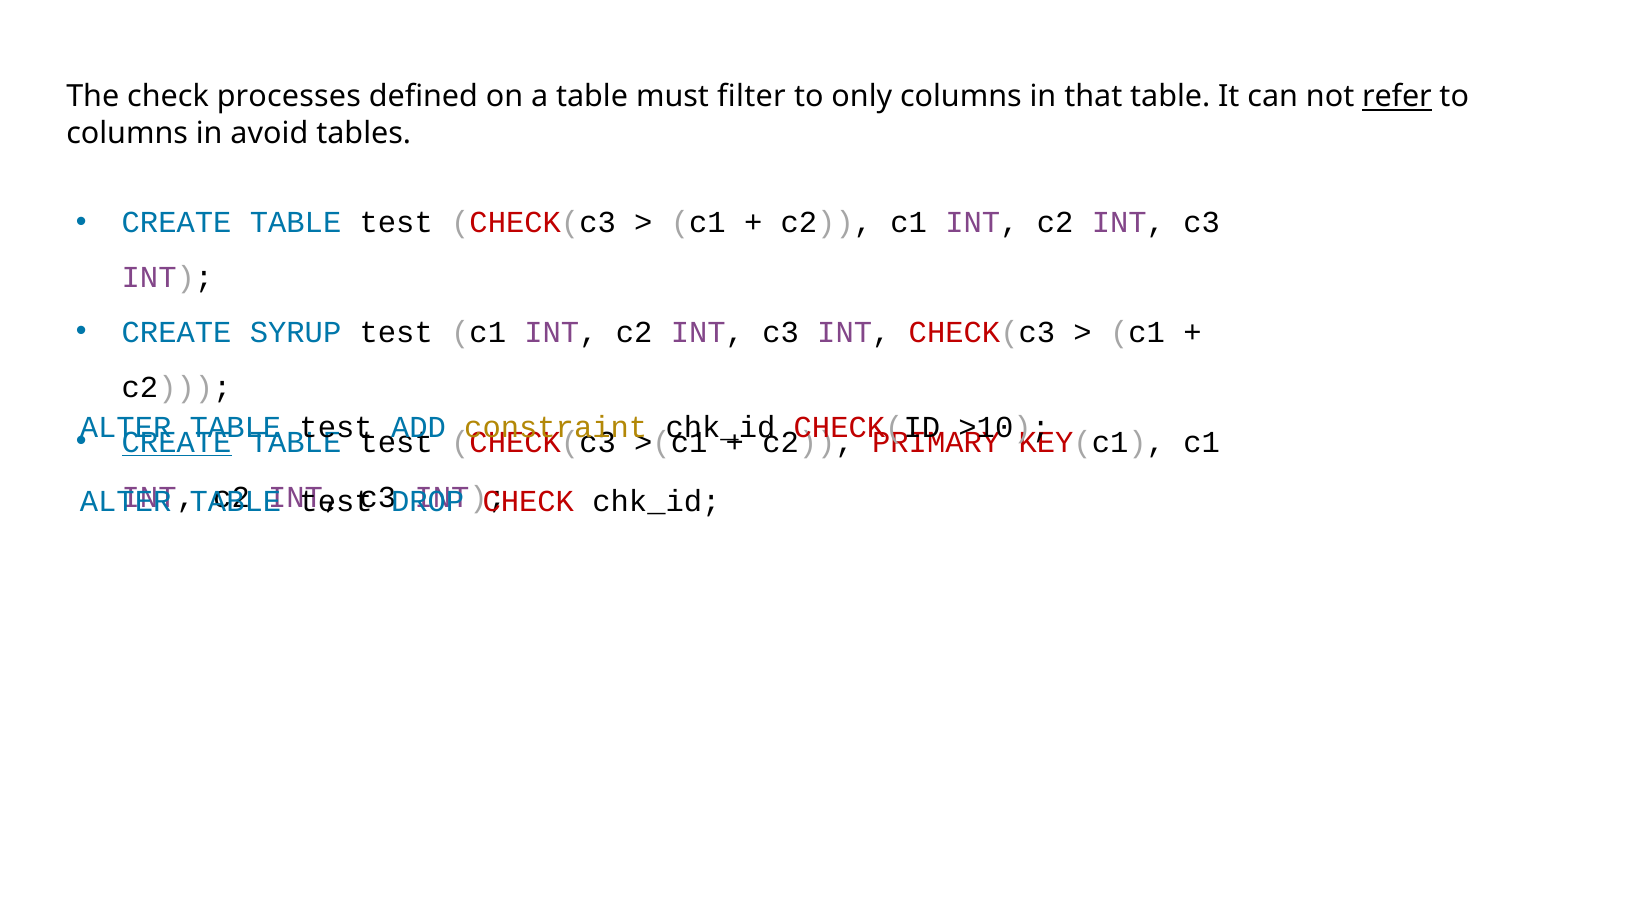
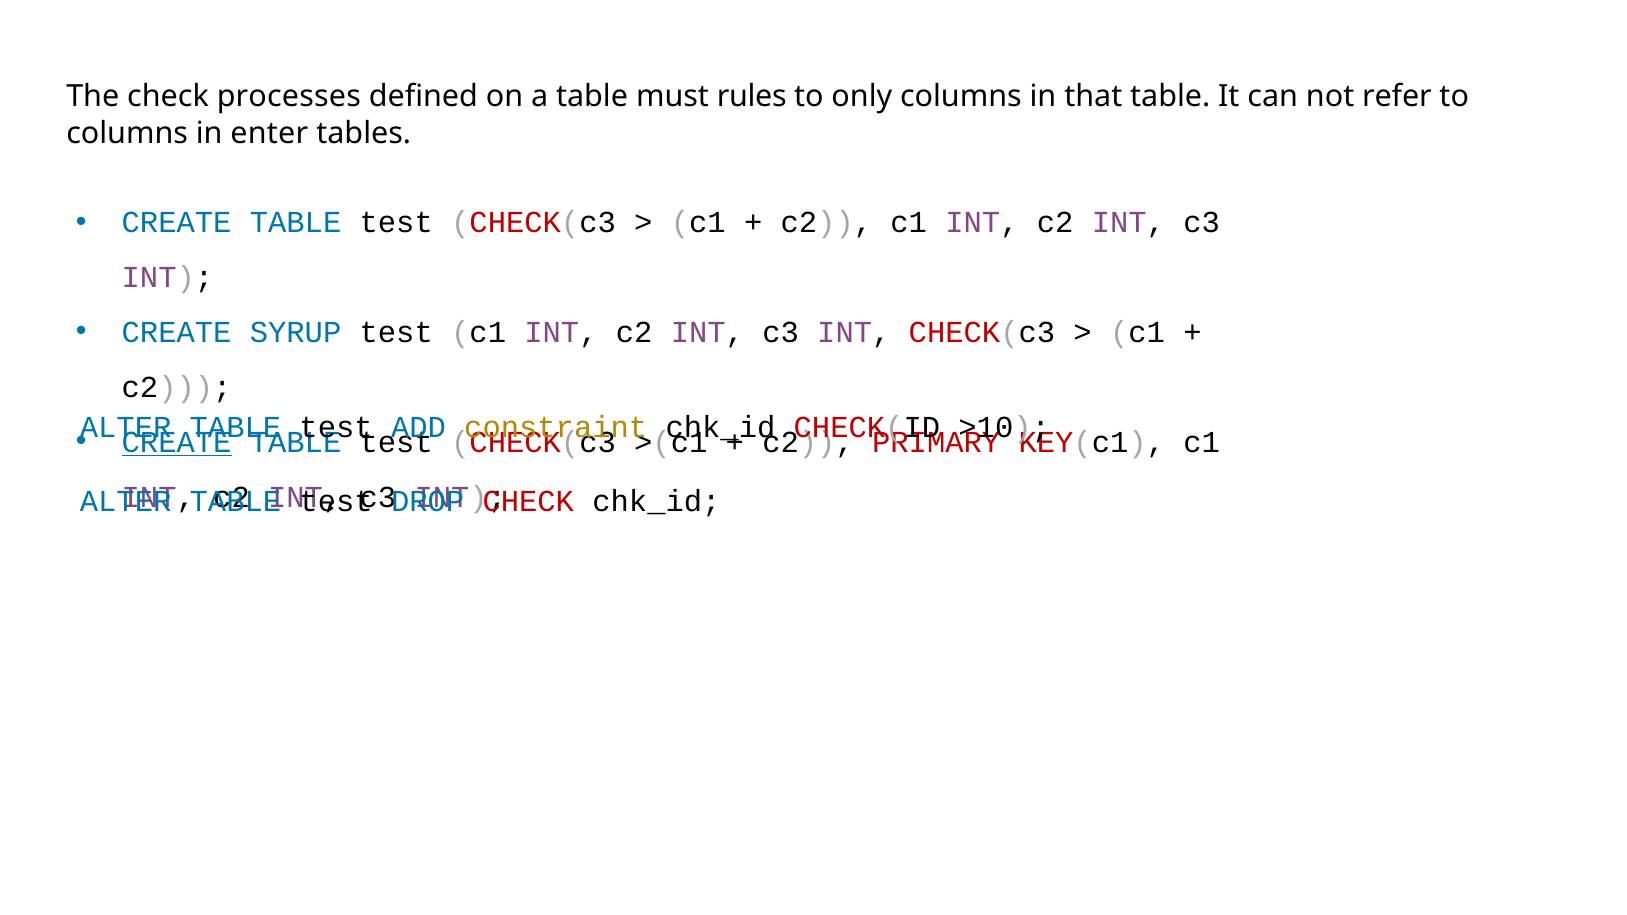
filter: filter -> rules (752, 97)
refer underline: present -> none (1397, 97)
avoid: avoid -> enter (269, 133)
